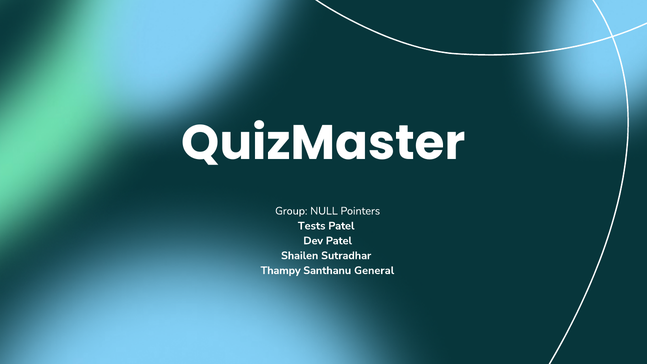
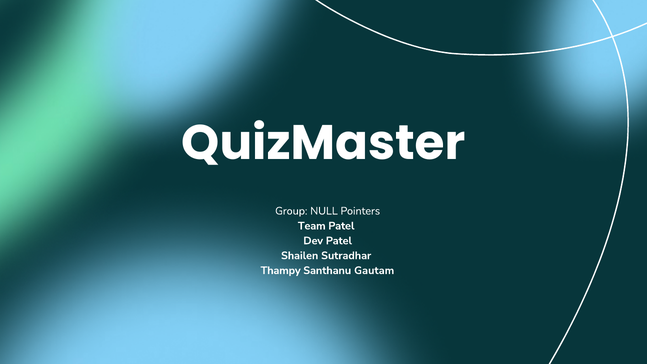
Tests: Tests -> Team (312, 226)
General: General -> Gautam (374, 270)
